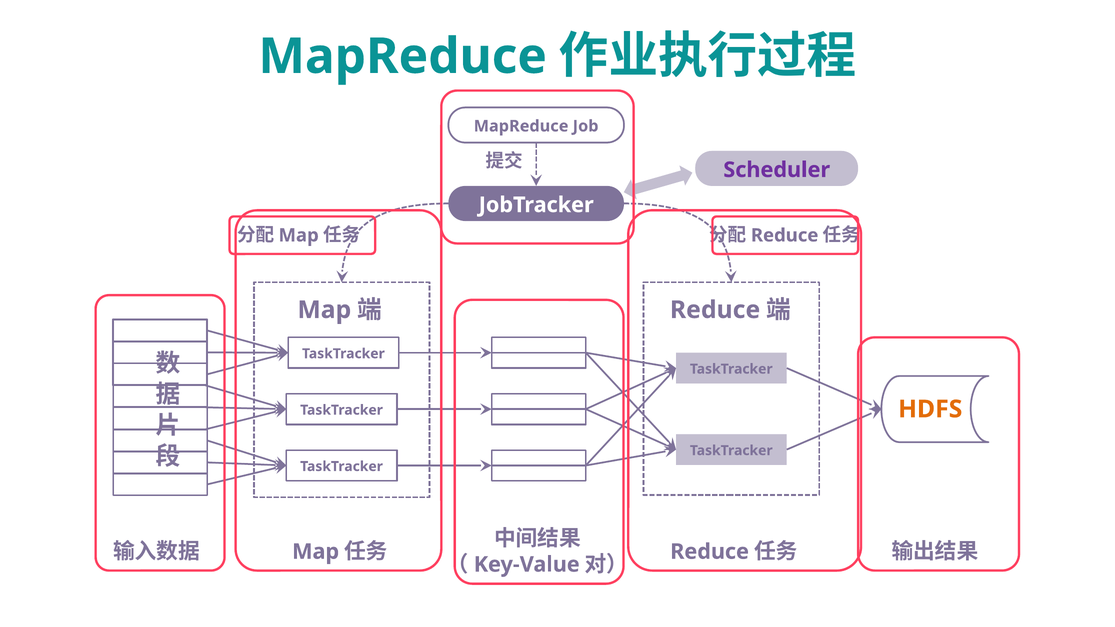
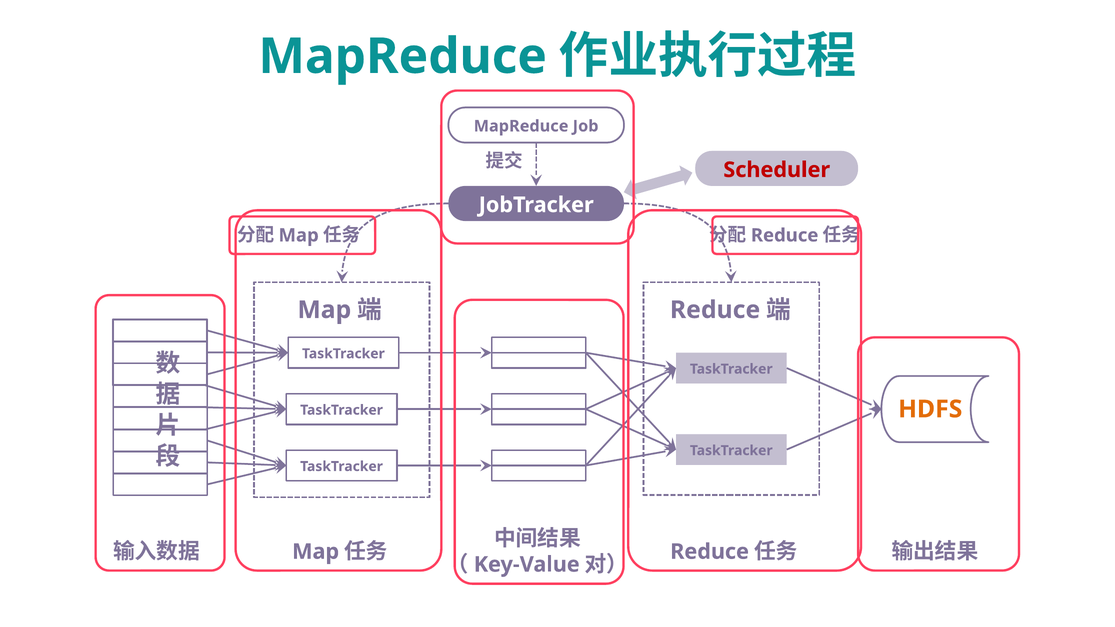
Scheduler colour: purple -> red (777, 170)
